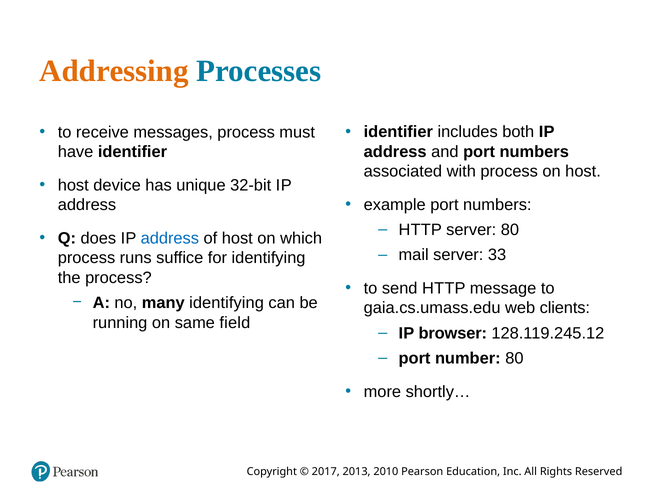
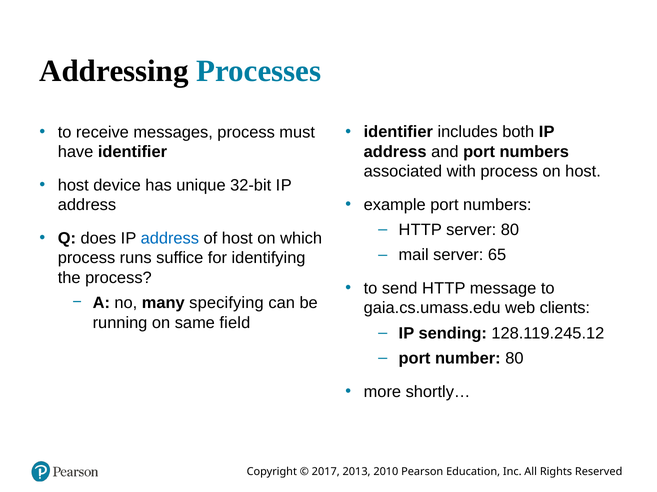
Addressing colour: orange -> black (114, 71)
33: 33 -> 65 (497, 255)
many identifying: identifying -> specifying (226, 303)
browser: browser -> sending (453, 334)
